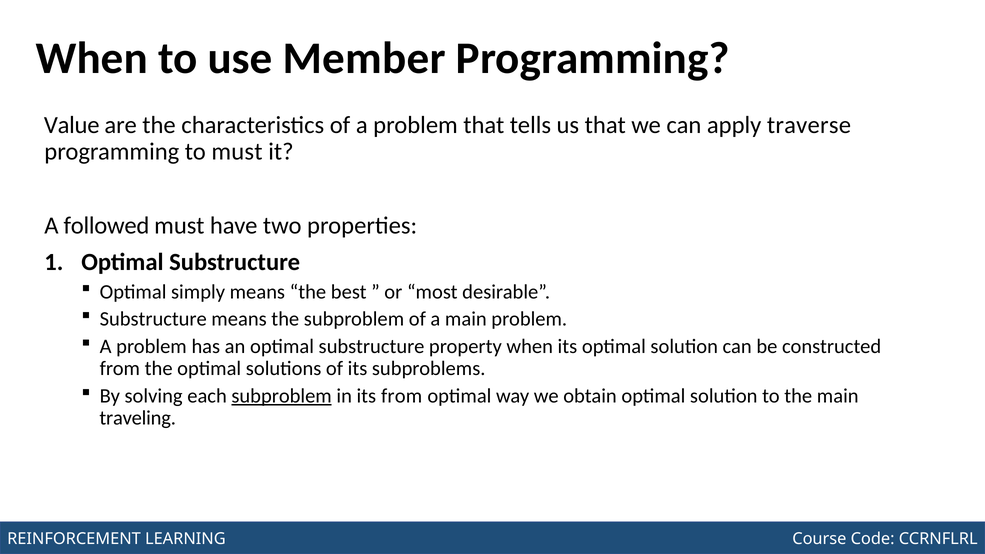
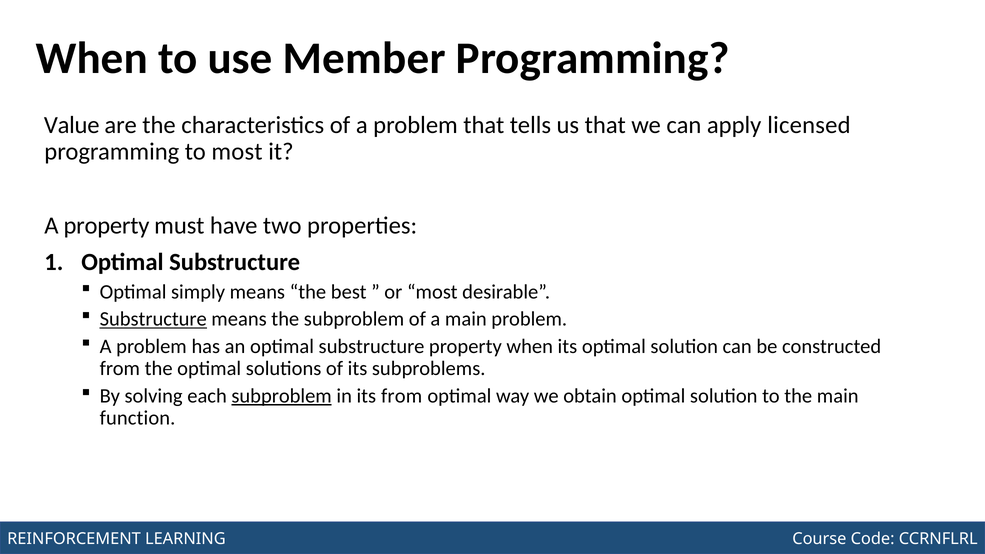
traverse: traverse -> licensed (809, 125)
to must: must -> most (237, 152)
A followed: followed -> property (106, 225)
Substructure underline: none -> present (153, 319)
traveling: traveling -> function (138, 418)
